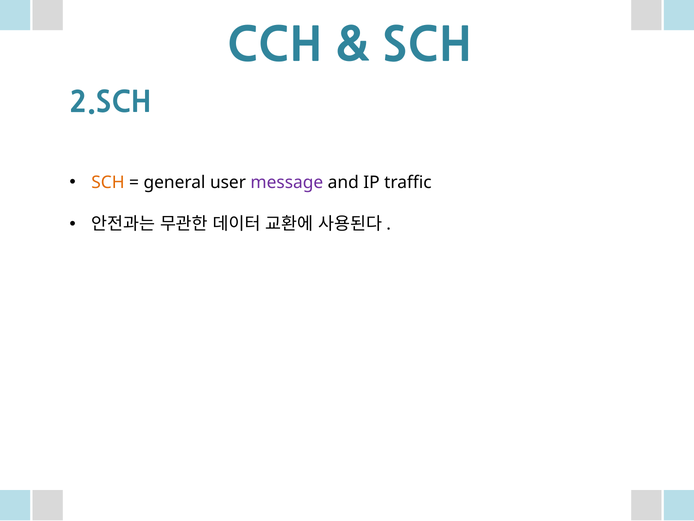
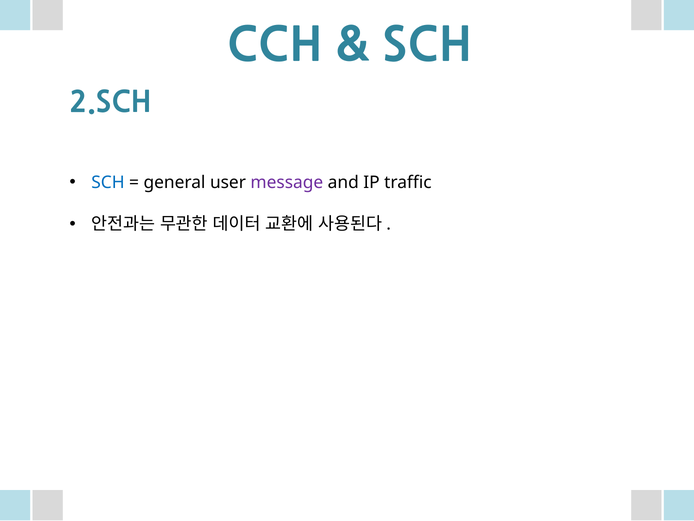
SCH colour: orange -> blue (108, 182)
